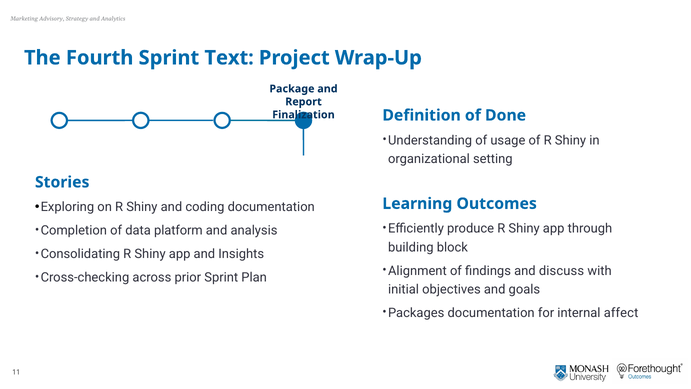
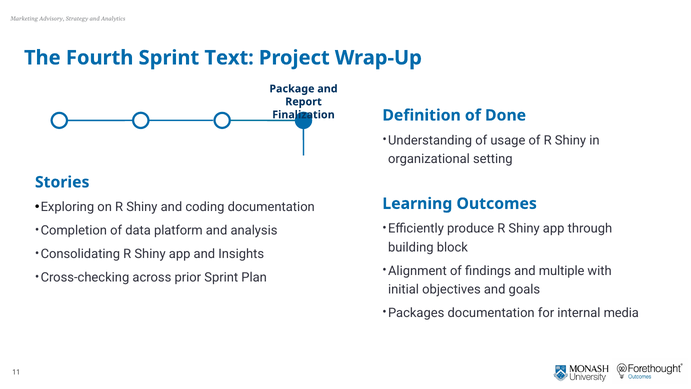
discuss: discuss -> multiple (562, 271)
affect: affect -> media (621, 313)
